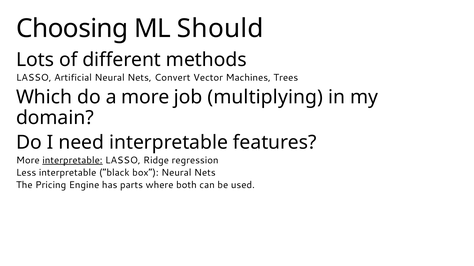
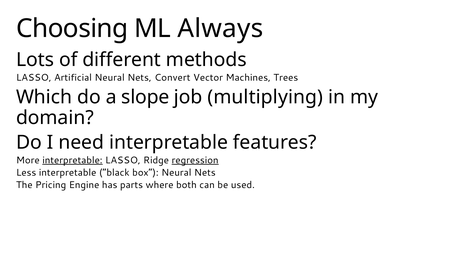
Should: Should -> Always (220, 29)
a more: more -> slope (145, 97)
regression underline: none -> present (195, 161)
